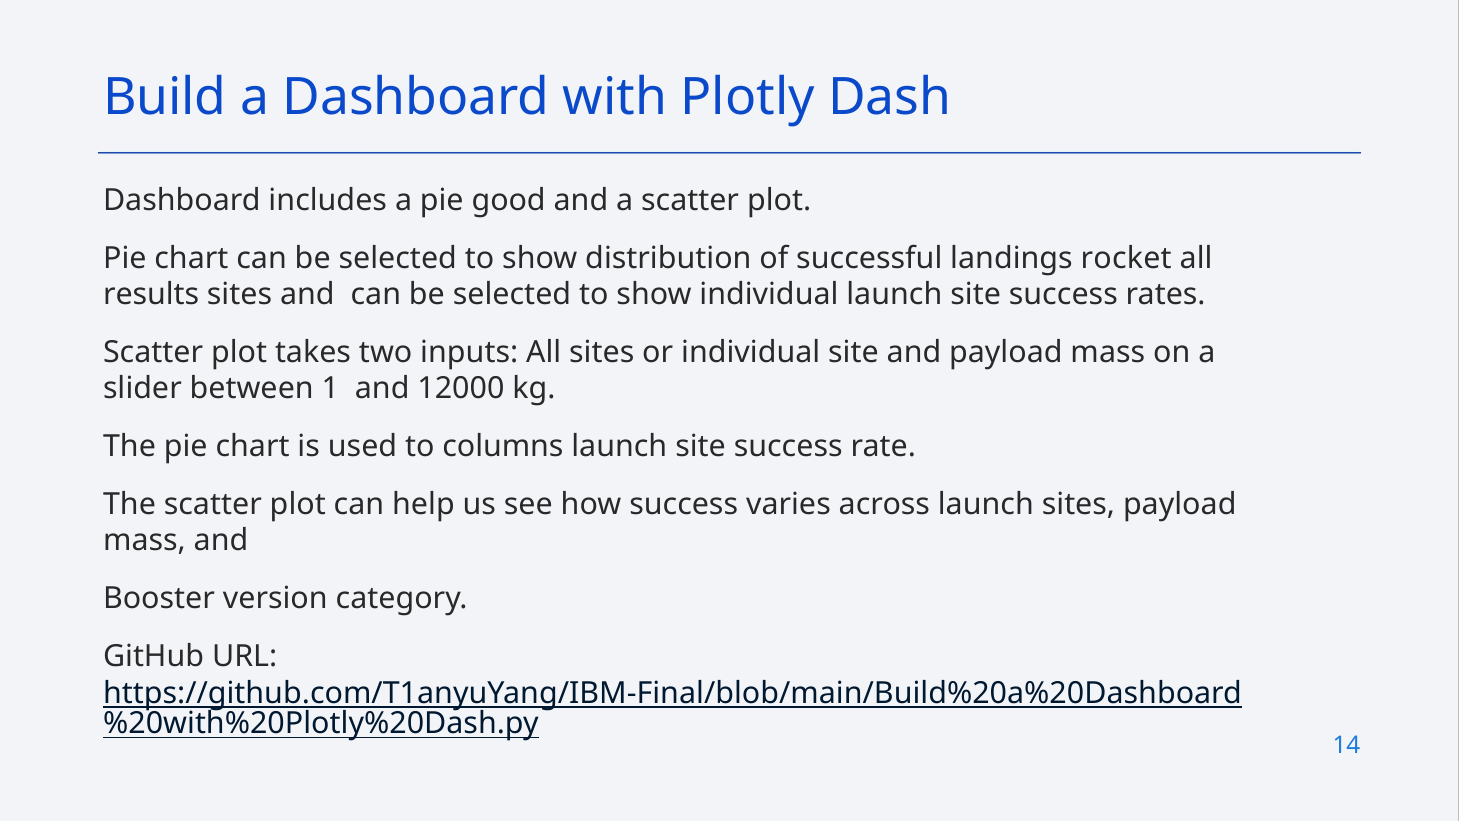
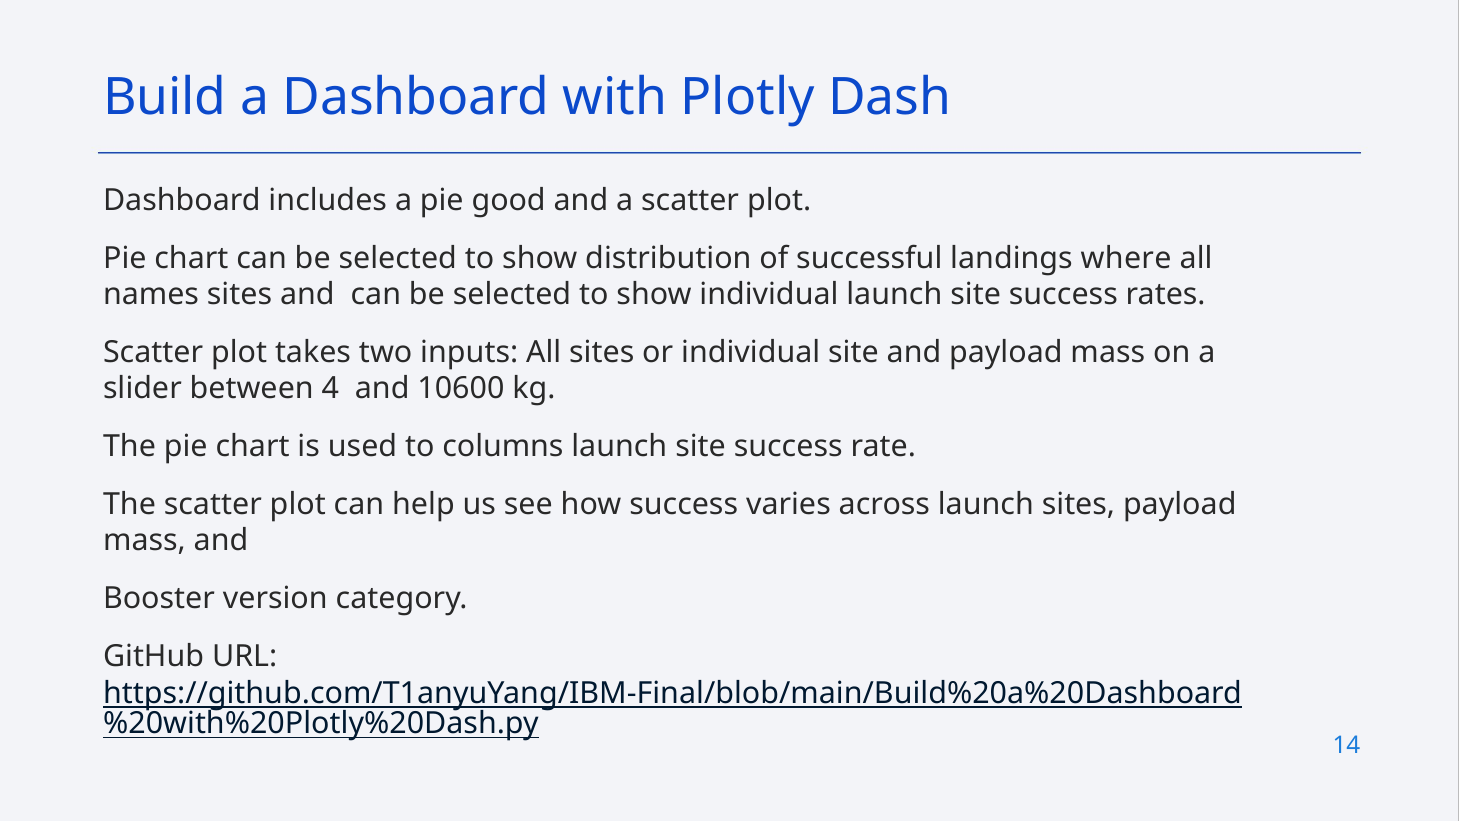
rocket: rocket -> where (1126, 258)
results: results -> names (151, 294)
1: 1 -> 4 (330, 389)
12000: 12000 -> 10600 (461, 389)
